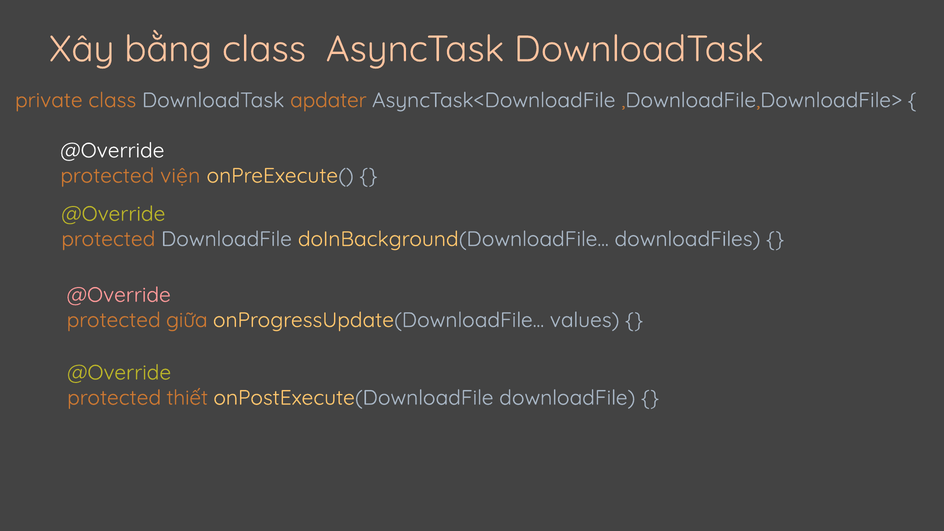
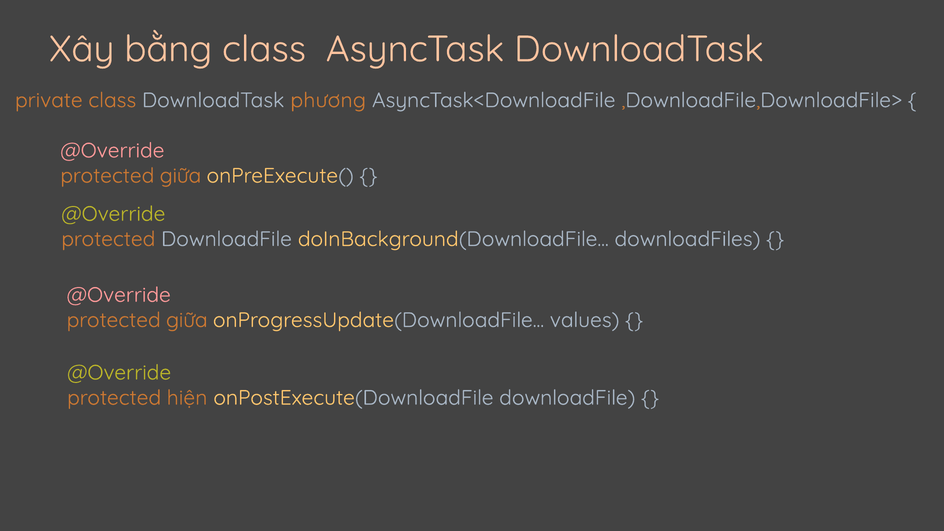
apdater: apdater -> phương (328, 100)
@Override colour: white -> pink (112, 151)
viện: viện -> giữa (180, 176)
thiết: thiết -> hiện (187, 398)
